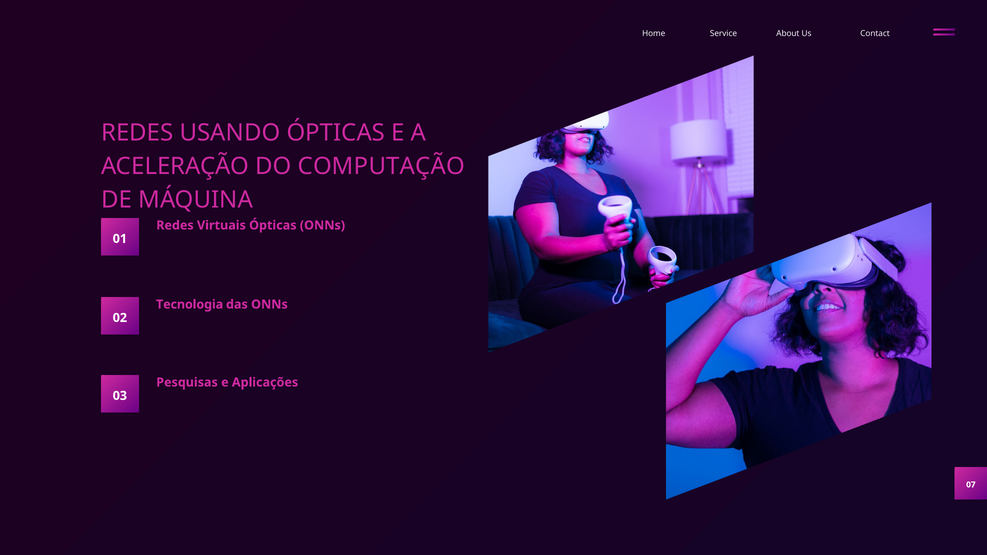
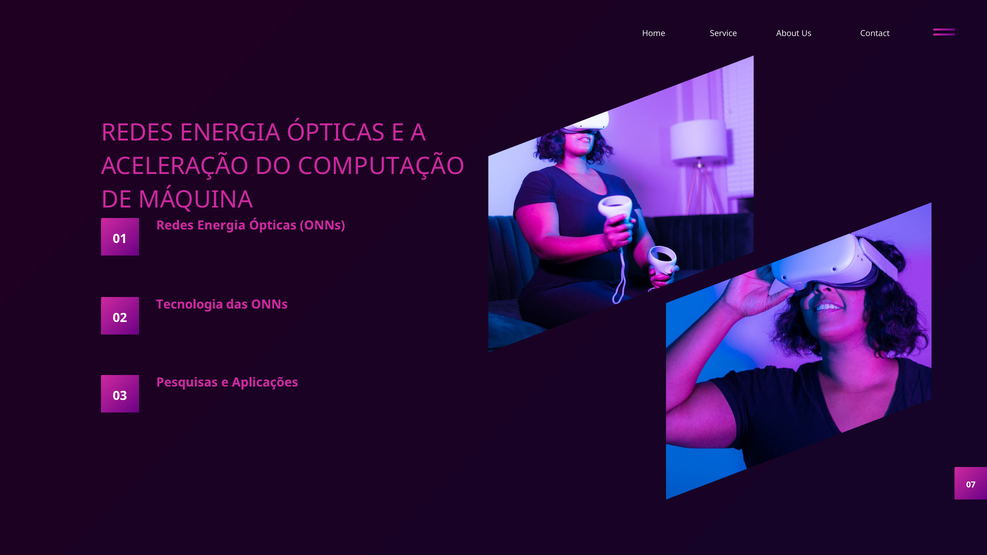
USANDO: USANDO -> ENERGIA (230, 133)
Virtuais: Virtuais -> Energia (221, 225)
